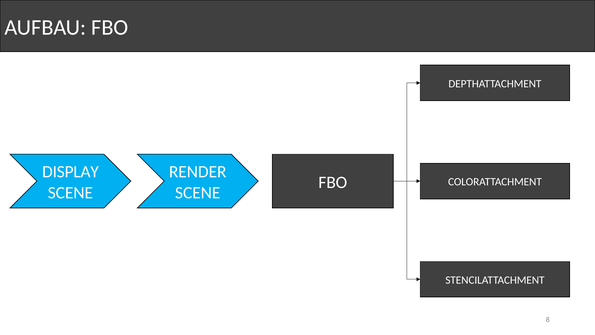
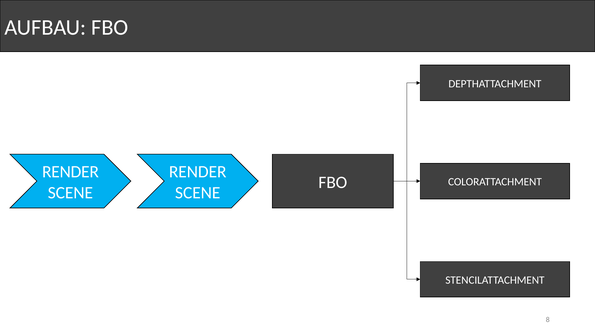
DISPLAY: DISPLAY -> RENDER (70, 172)
